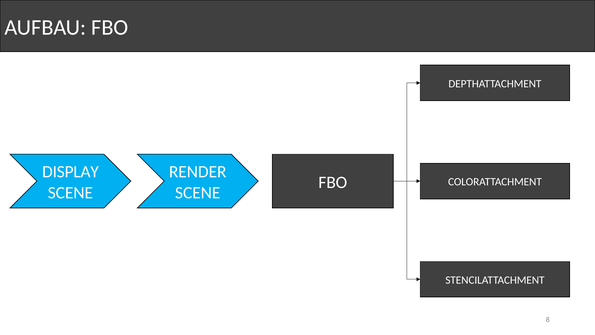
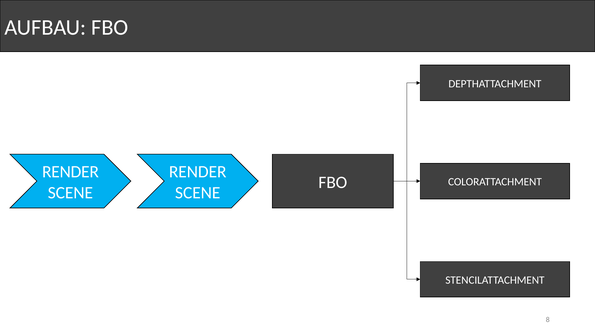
DISPLAY: DISPLAY -> RENDER (70, 172)
